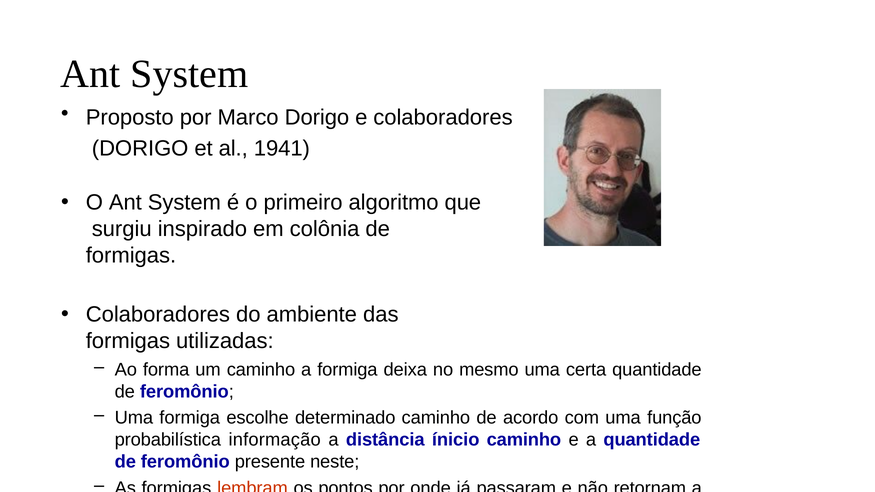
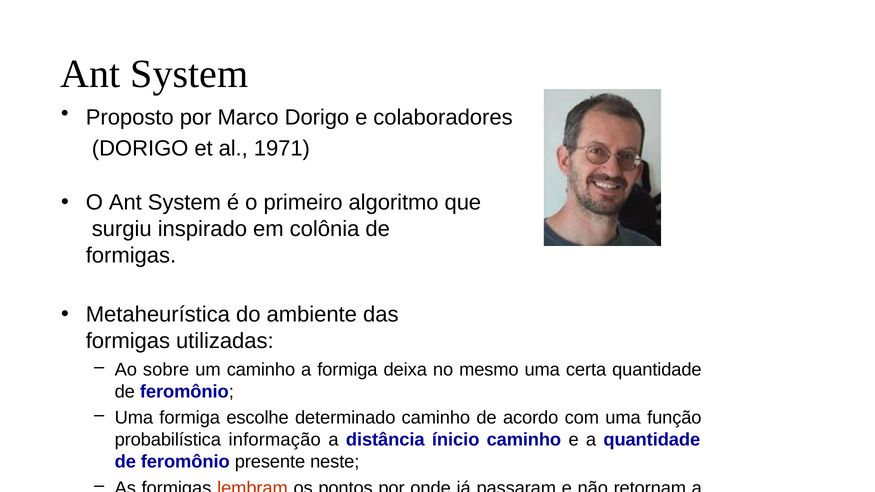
1941: 1941 -> 1971 (282, 149)
Colaboradores: Colaboradores -> Metaheurística (158, 315)
forma: forma -> sobre (166, 370)
